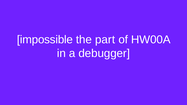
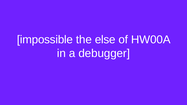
part: part -> else (105, 40)
